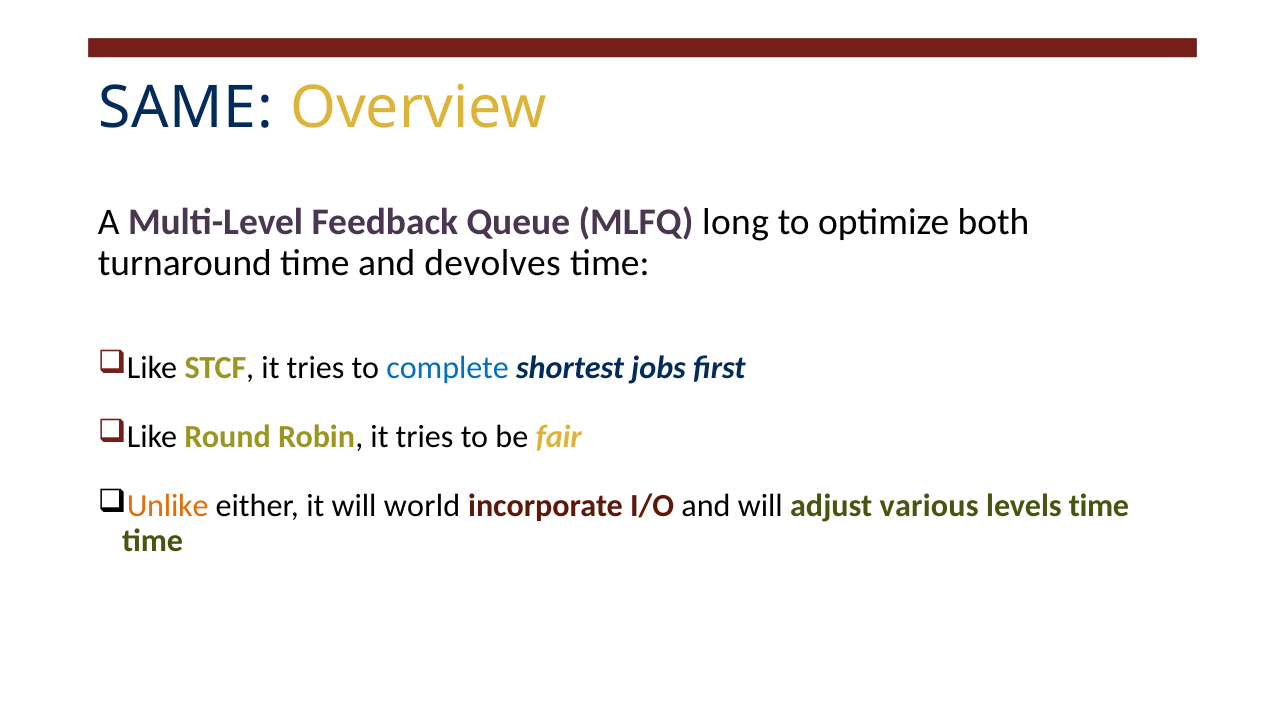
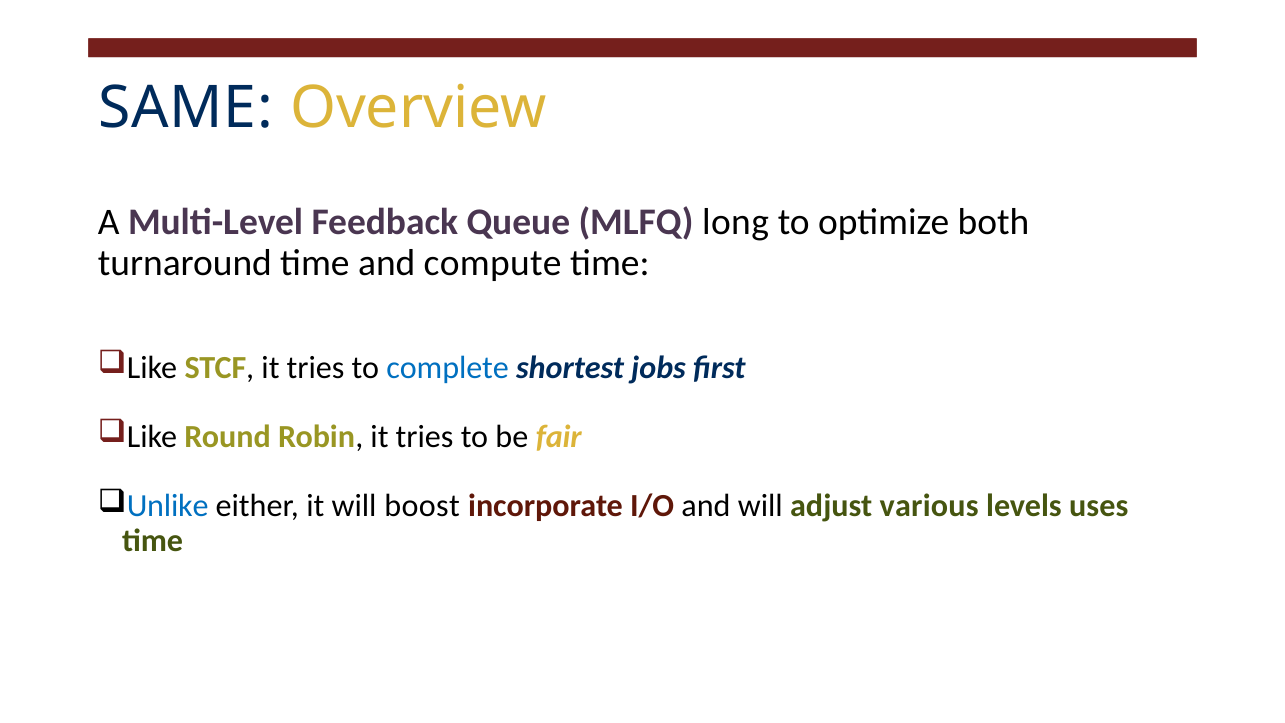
devolves: devolves -> compute (493, 263)
Unlike colour: orange -> blue (168, 506)
world: world -> boost (422, 506)
levels time: time -> uses (1099, 506)
